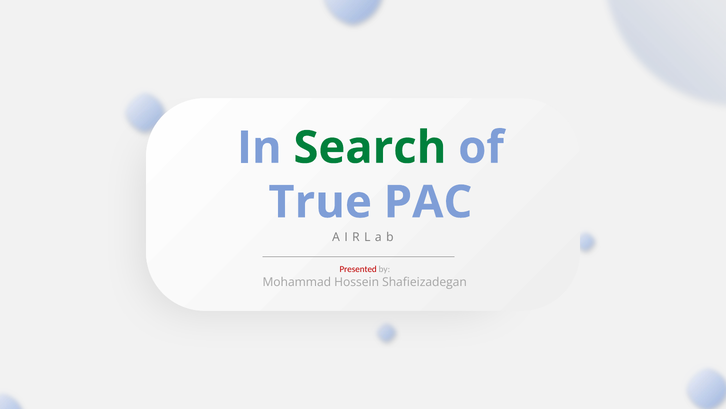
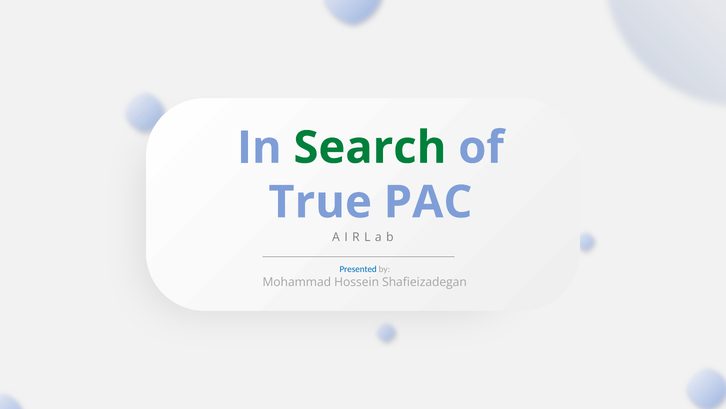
Presented colour: red -> blue (358, 269)
